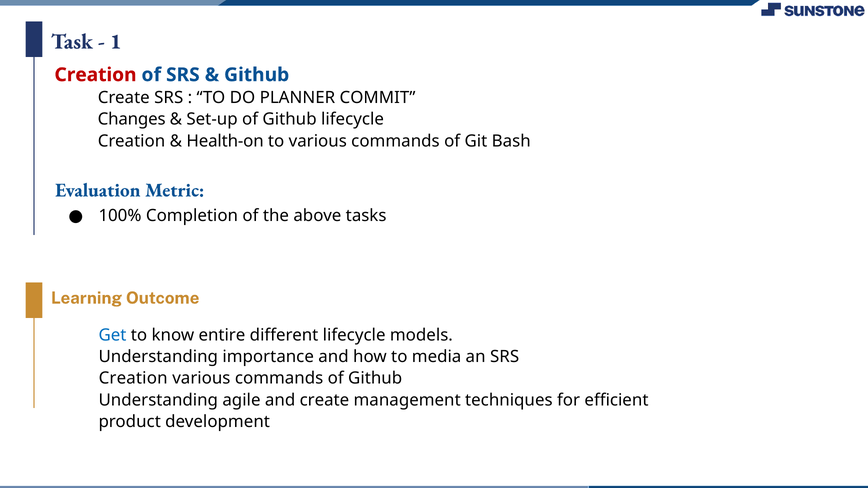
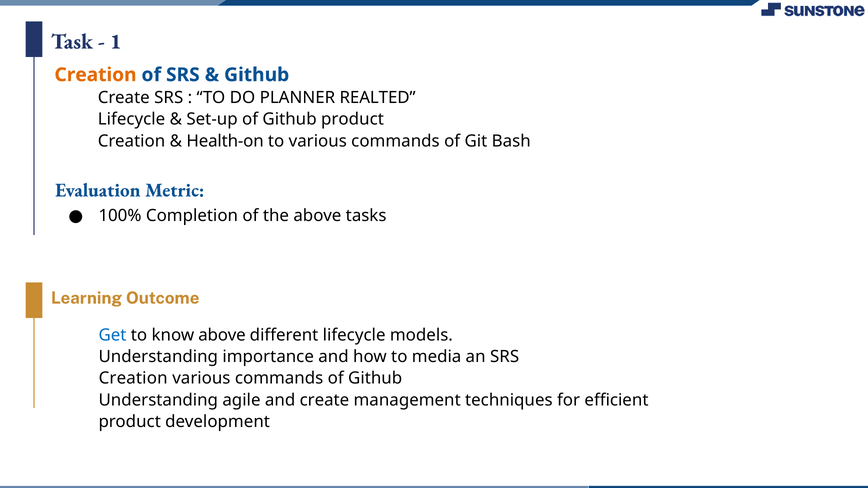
Creation colour: red -> orange (96, 75)
COMMIT: COMMIT -> REALTED (378, 98)
Changes: Changes -> Lifecycle (132, 119)
Github lifecycle: lifecycle -> product (352, 119)
know entire: entire -> above (222, 335)
